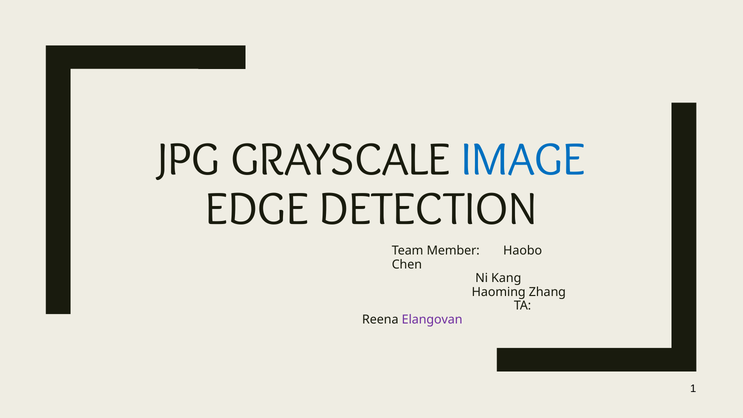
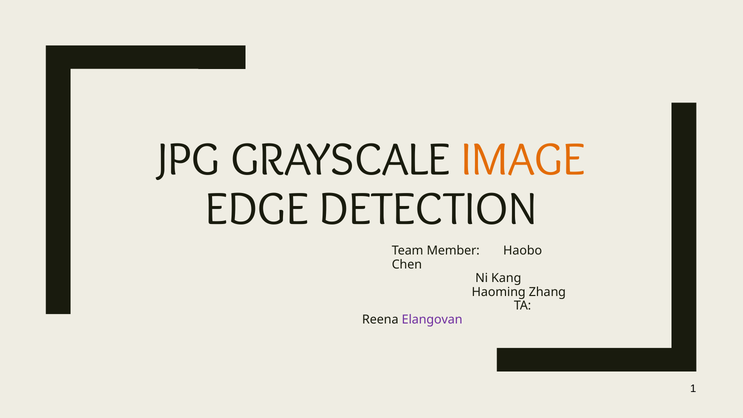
IMAGE colour: blue -> orange (523, 159)
